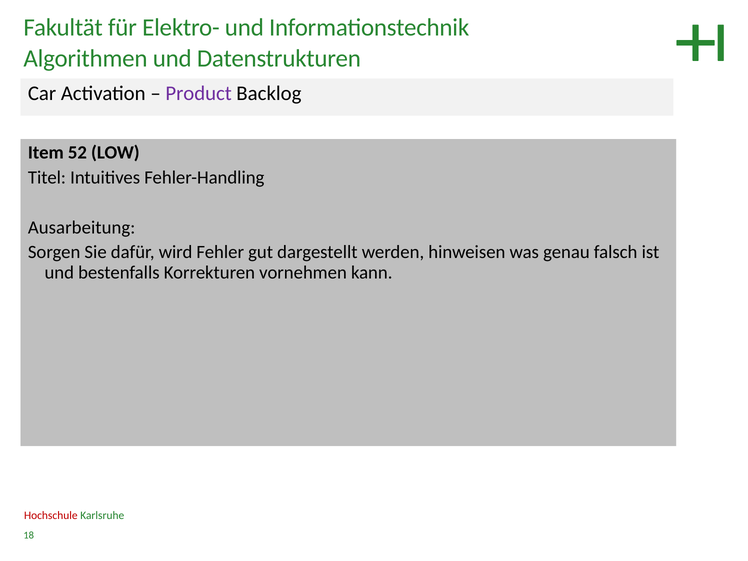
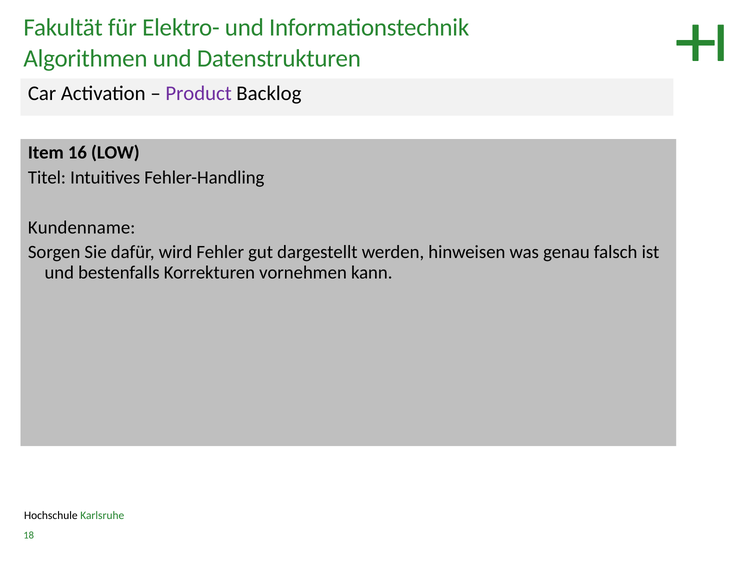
52: 52 -> 16 (77, 153)
Ausarbeitung: Ausarbeitung -> Kundenname (82, 227)
Hochschule colour: red -> black (51, 515)
